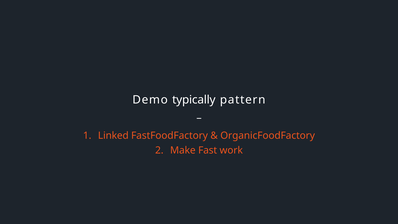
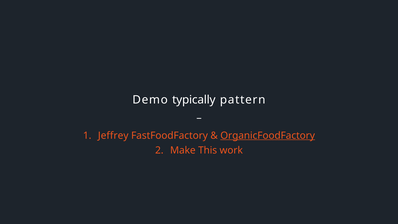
Linked: Linked -> Jeffrey (113, 135)
OrganicFoodFactory underline: none -> present (268, 135)
Fast: Fast -> This (208, 150)
